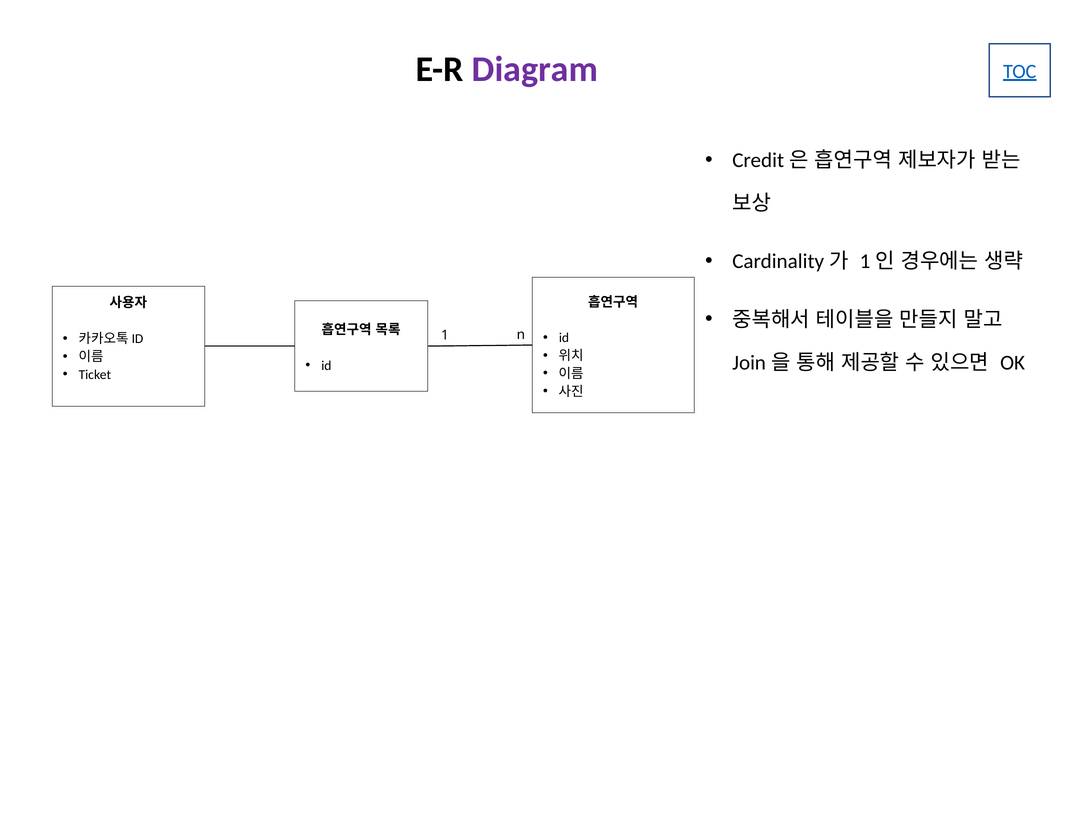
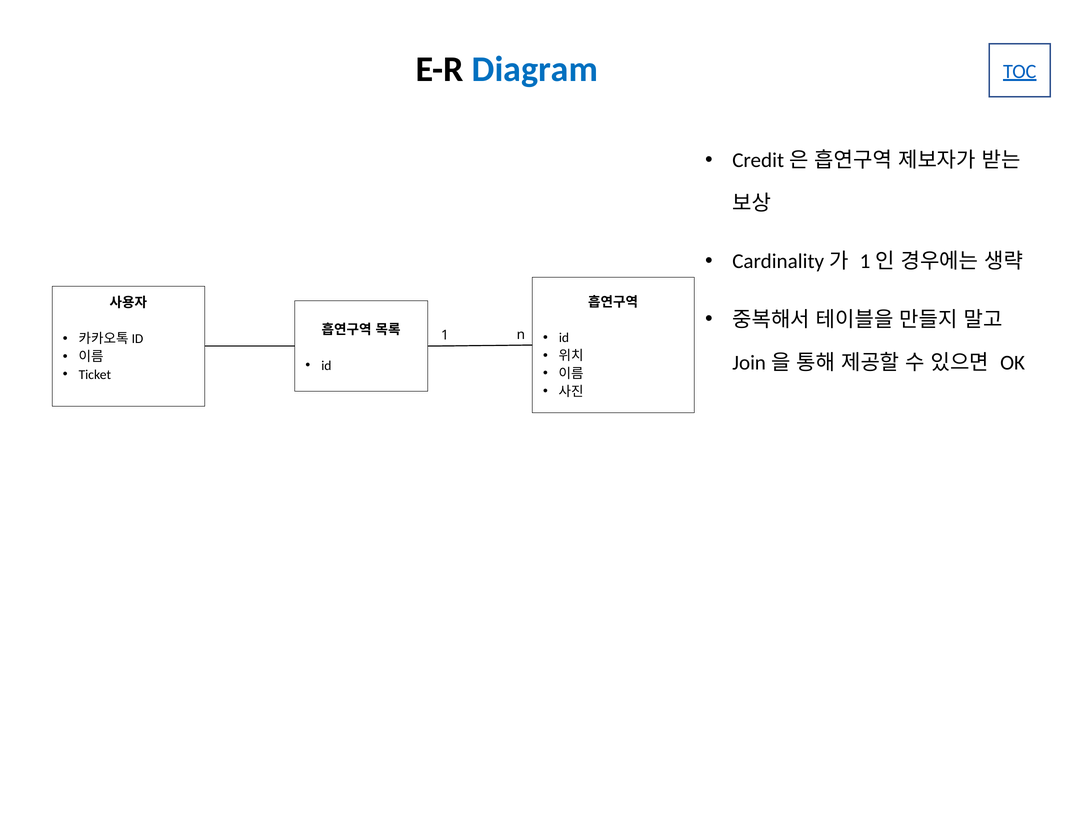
Diagram colour: purple -> blue (535, 69)
